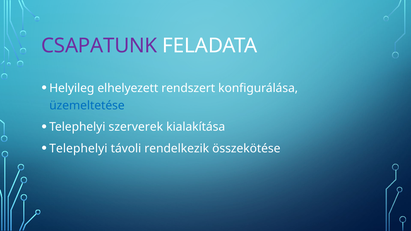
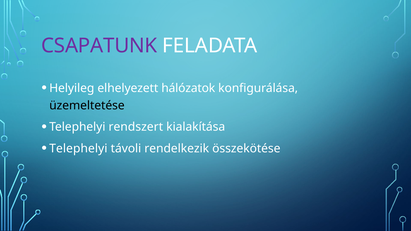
rendszert: rendszert -> hálózatok (188, 88)
üzemeltetése colour: blue -> black (87, 106)
szerverek: szerverek -> rendszert (136, 127)
